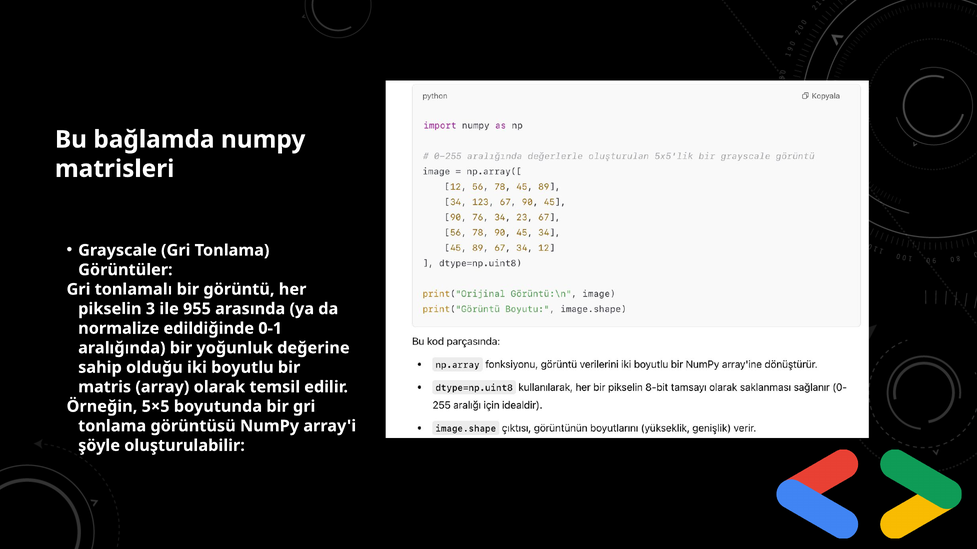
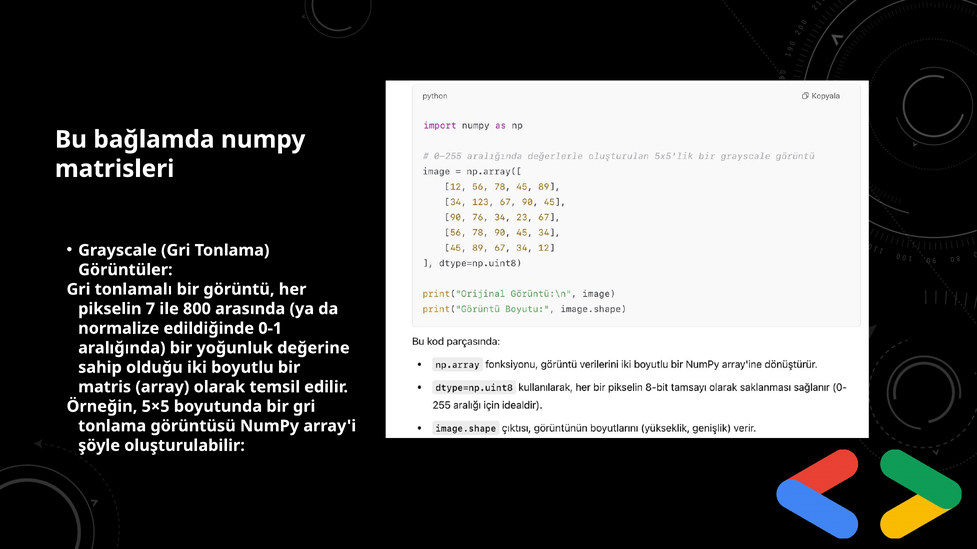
3: 3 -> 7 (150, 309)
955: 955 -> 800 (197, 309)
